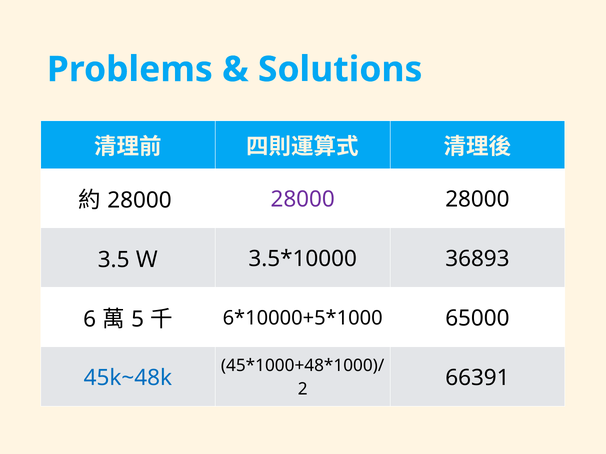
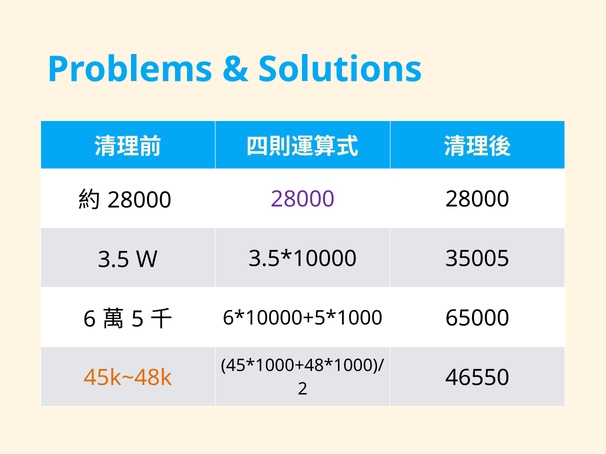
36893: 36893 -> 35005 (477, 259)
45k~48k colour: blue -> orange (128, 378)
66391: 66391 -> 46550 (477, 378)
